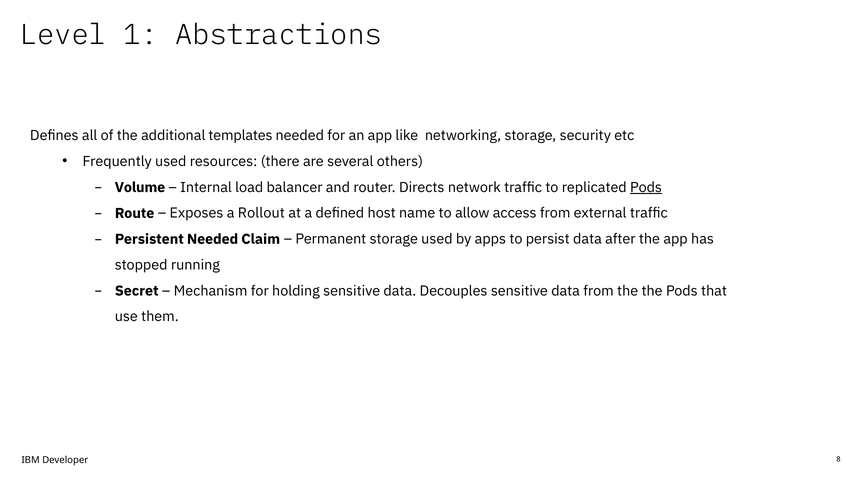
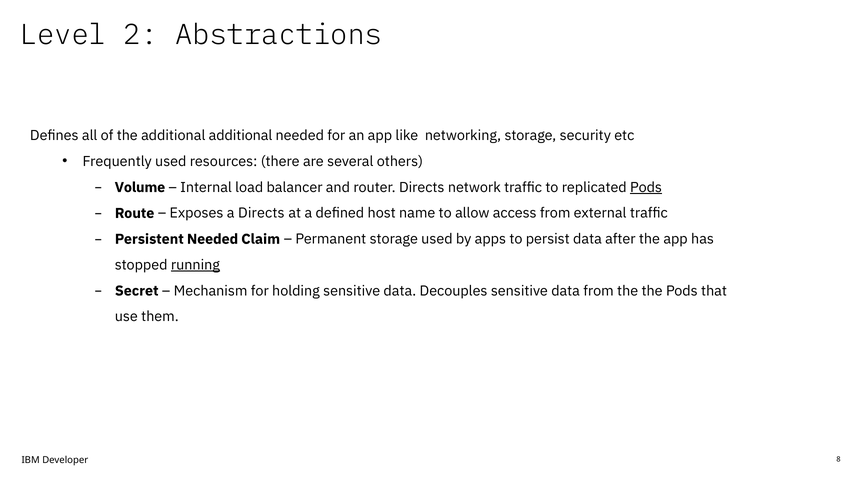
1: 1 -> 2 (141, 35)
additional templates: templates -> additional (240, 136)
a Rollout: Rollout -> Directs (261, 213)
running underline: none -> present (195, 265)
